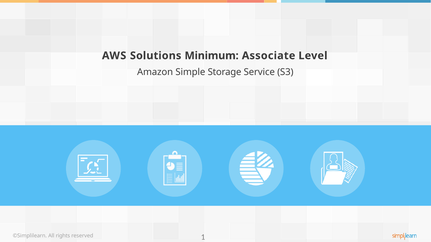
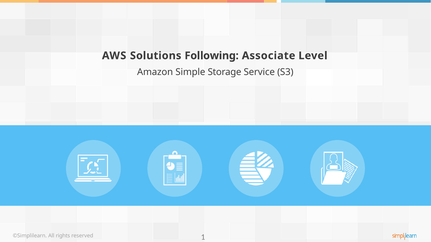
Minimum: Minimum -> Following (212, 56)
